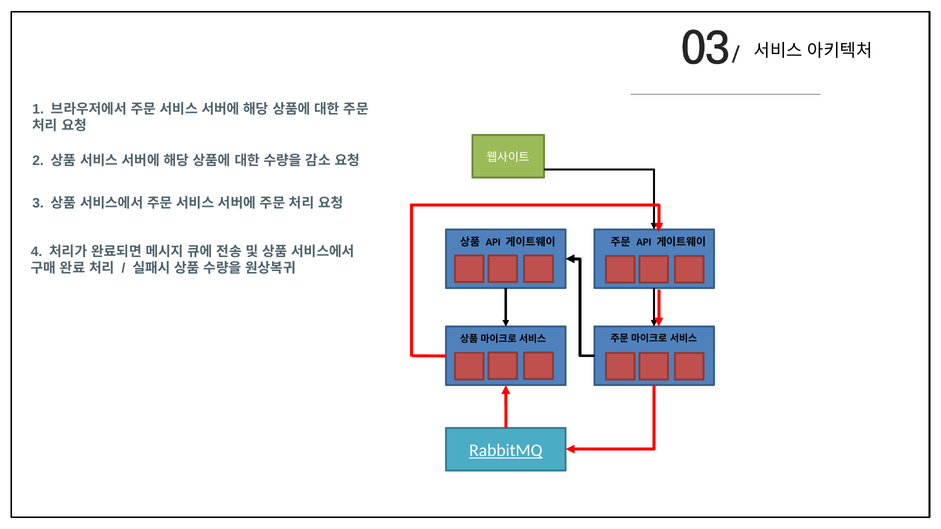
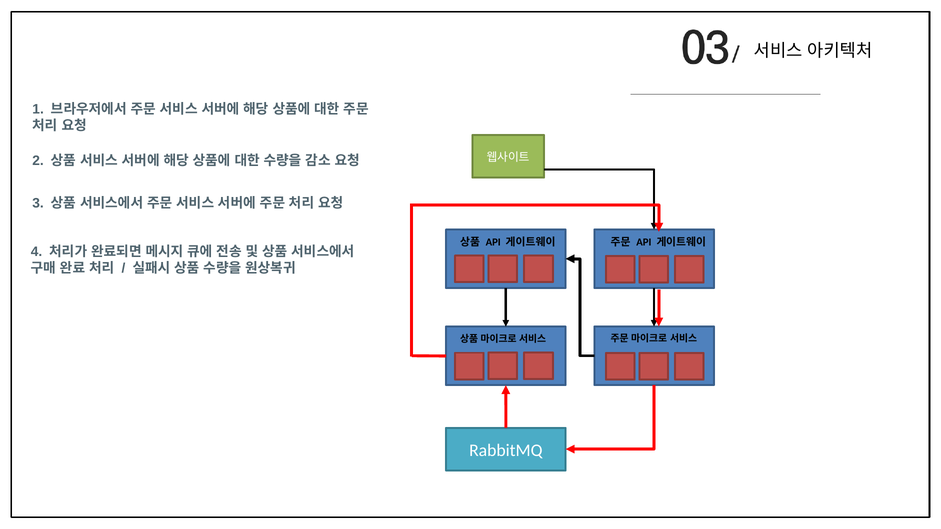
RabbitMQ underline: present -> none (506, 451)
